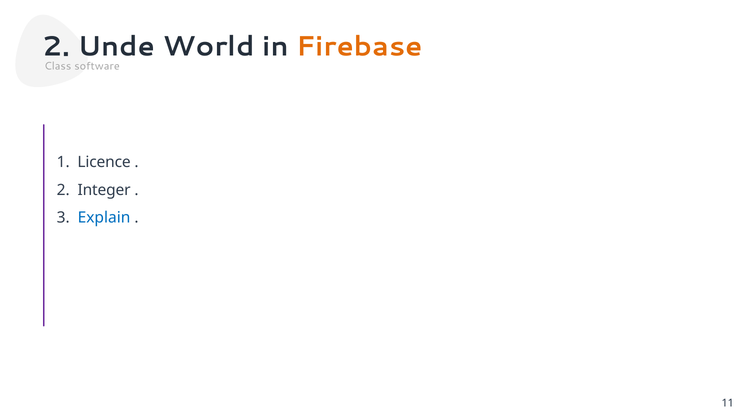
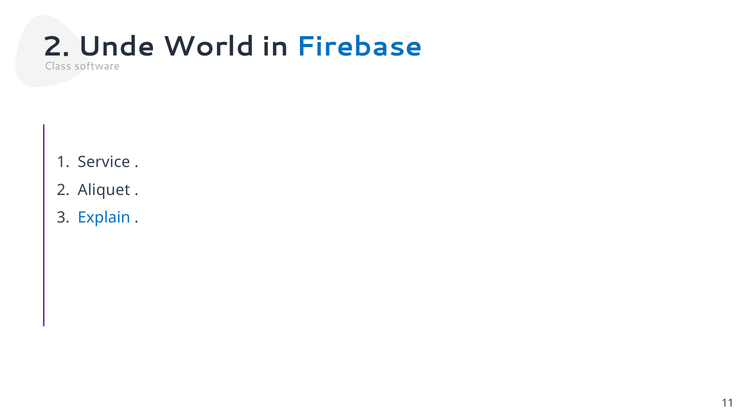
Firebase colour: orange -> blue (359, 46)
Licence: Licence -> Service (104, 162)
Integer: Integer -> Aliquet (104, 190)
